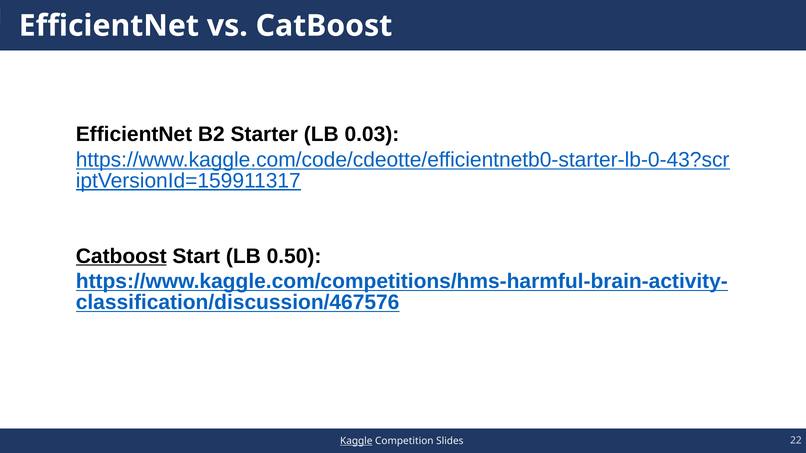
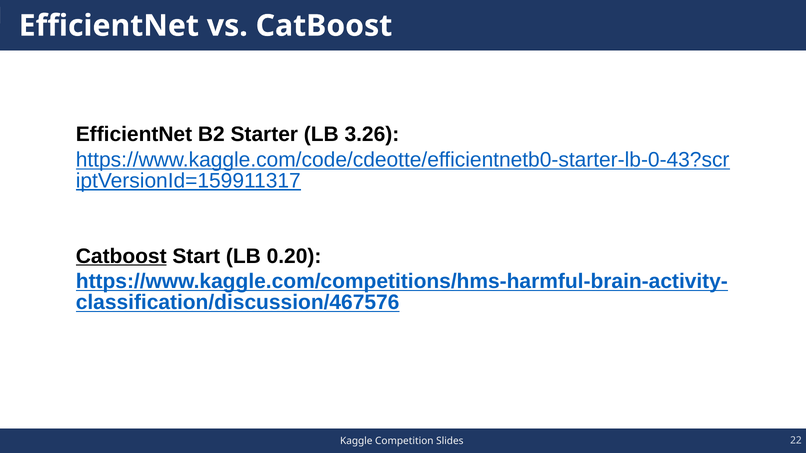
0.03: 0.03 -> 3.26 (372, 135)
0.50: 0.50 -> 0.20 (294, 256)
Kaggle underline: present -> none (356, 441)
